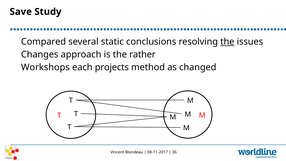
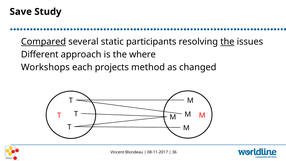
Compared underline: none -> present (43, 42)
conclusions: conclusions -> participants (151, 42)
Changes: Changes -> Different (40, 54)
rather: rather -> where (142, 54)
